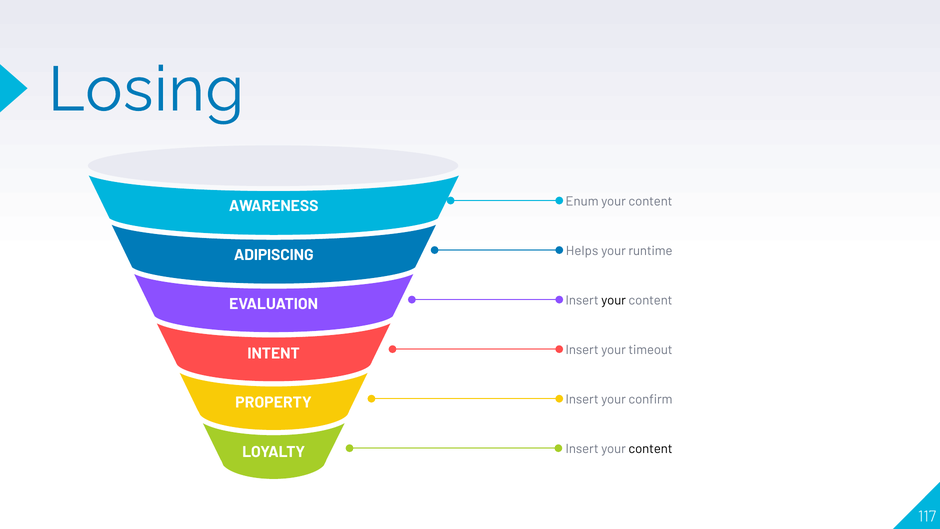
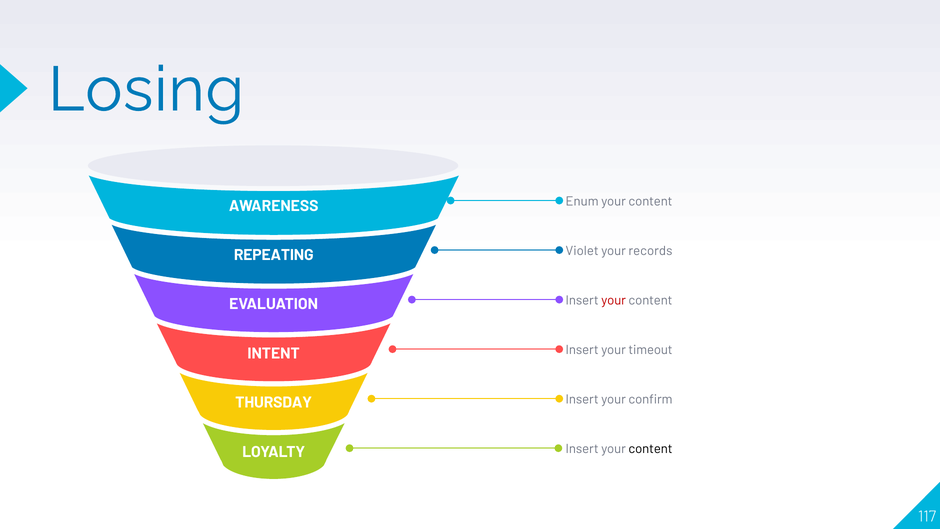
Helps: Helps -> Violet (582, 251)
runtime: runtime -> records (650, 251)
ADIPISCING: ADIPISCING -> REPEATING (274, 255)
your colour: black -> red (614, 300)
PROPERTY: PROPERTY -> THURSDAY (274, 402)
